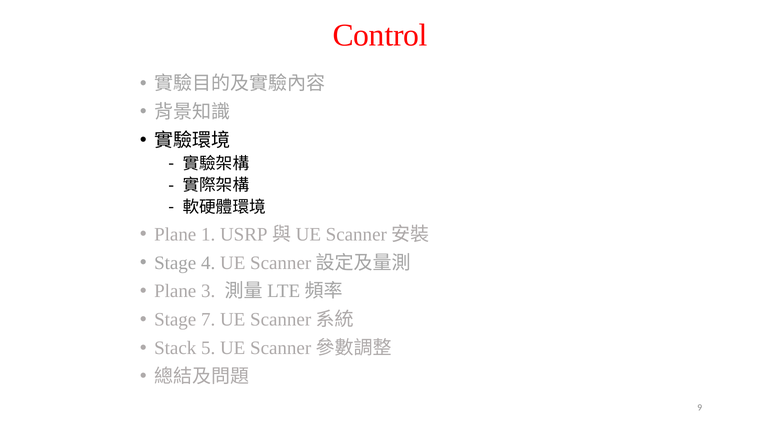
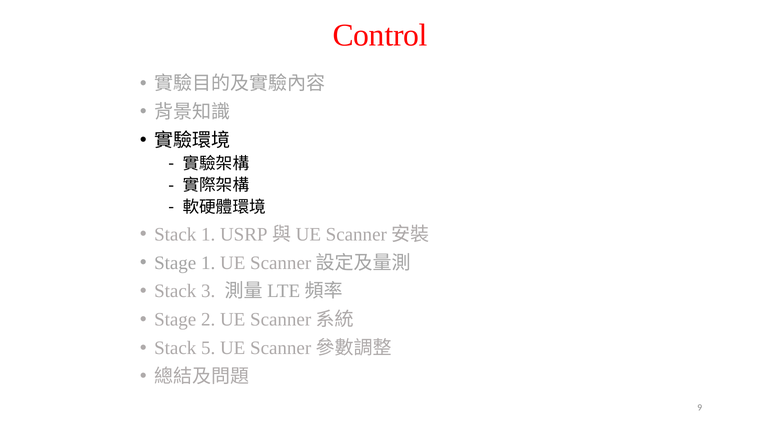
Plane: Plane -> Stack (175, 235)
Stage 4: 4 -> 1 (208, 263)
Plane: Plane -> Stack (175, 292)
7: 7 -> 2 (208, 320)
